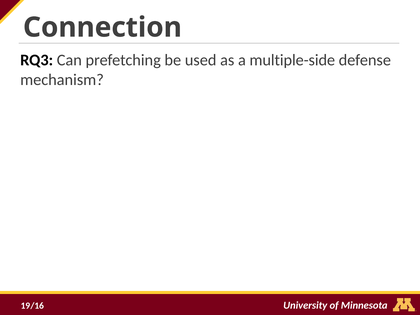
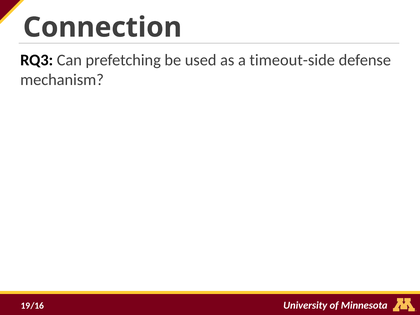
multiple-side: multiple-side -> timeout-side (292, 60)
